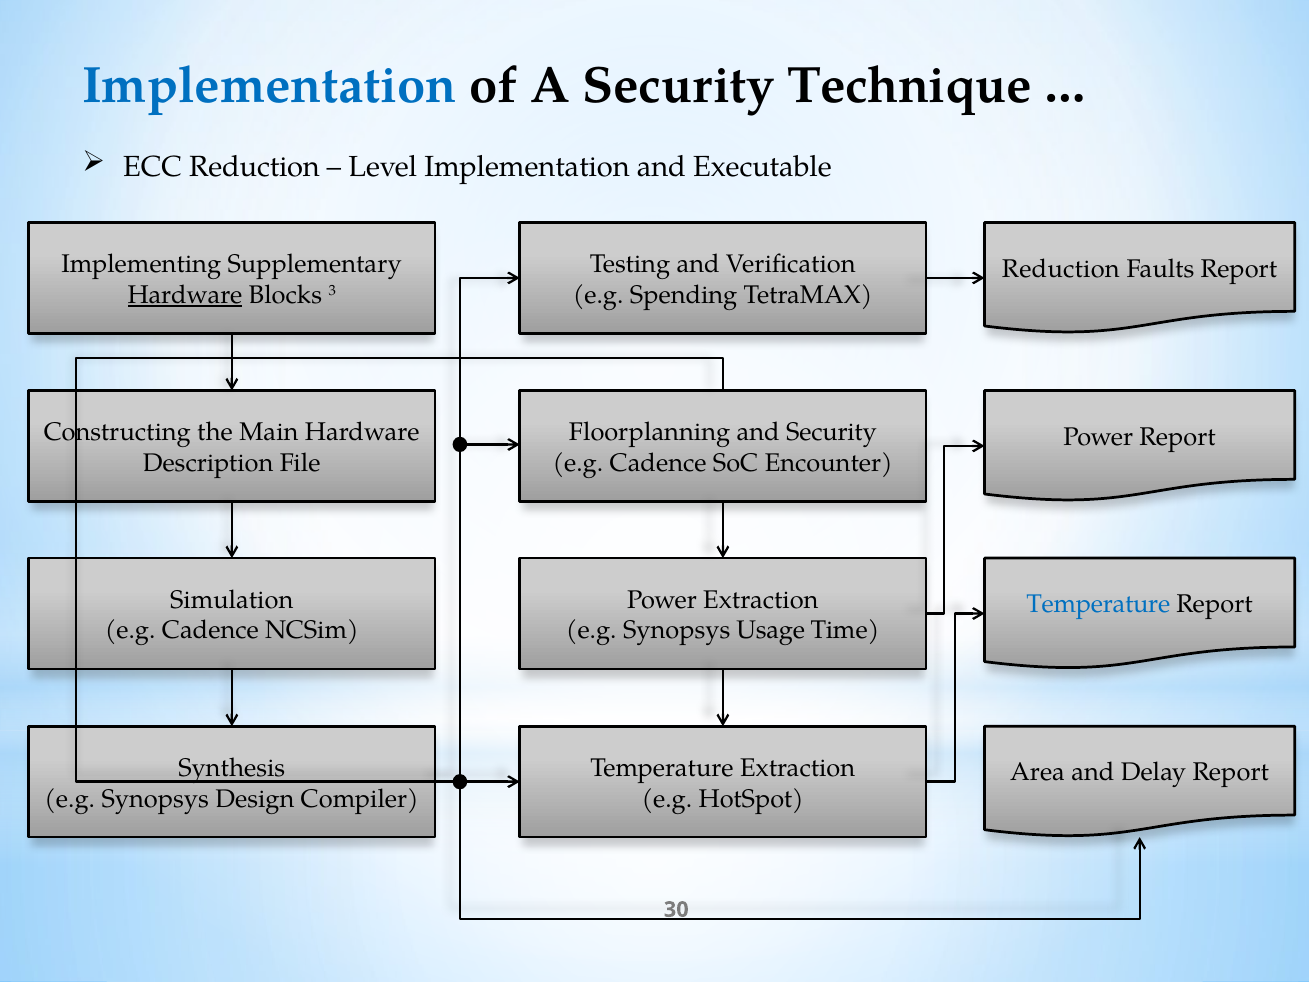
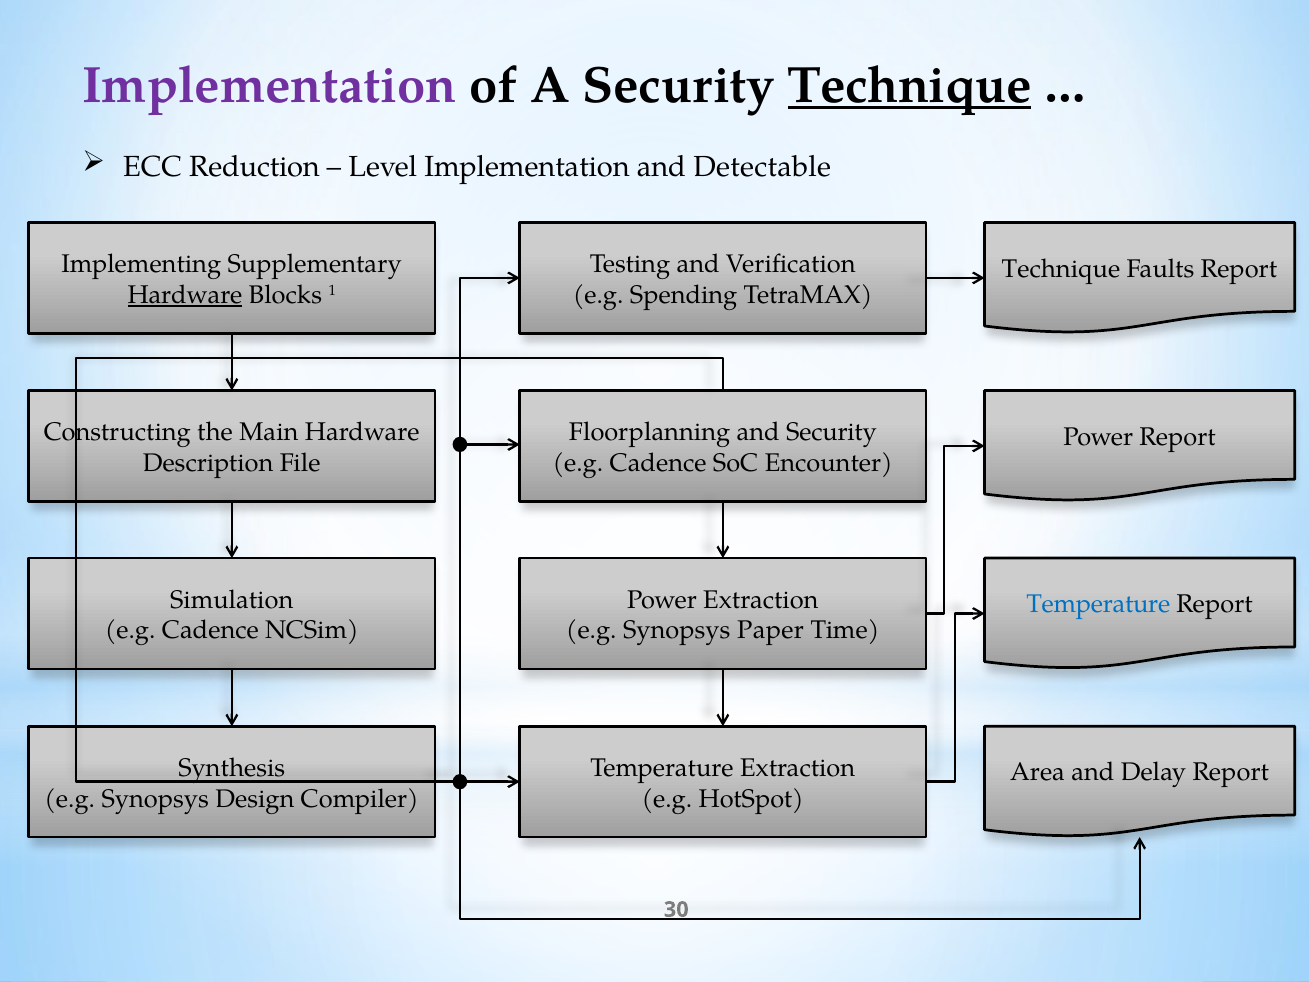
Implementation colour: blue -> purple (270, 85)
Technique underline: none -> present (910, 85)
Executable: Executable -> Detectable (762, 167)
Reduction: Reduction -> Technique (1061, 269)
3: 3 -> 1 (332, 291)
Usage: Usage -> Paper (770, 630)
